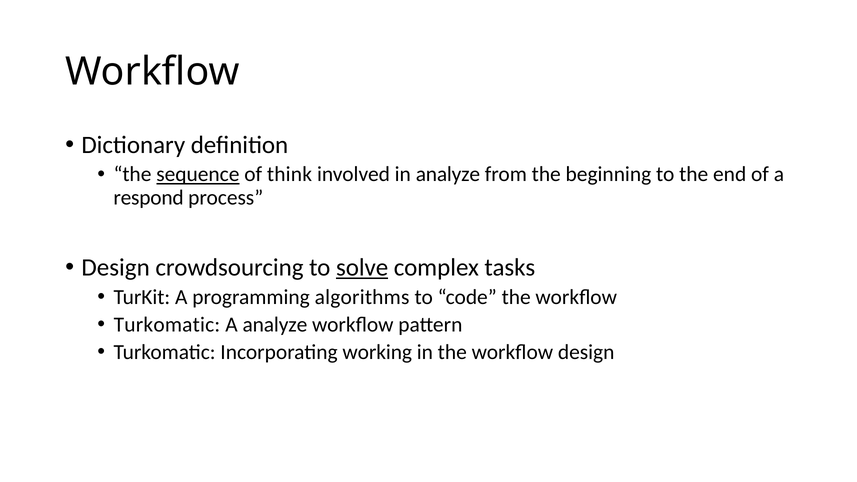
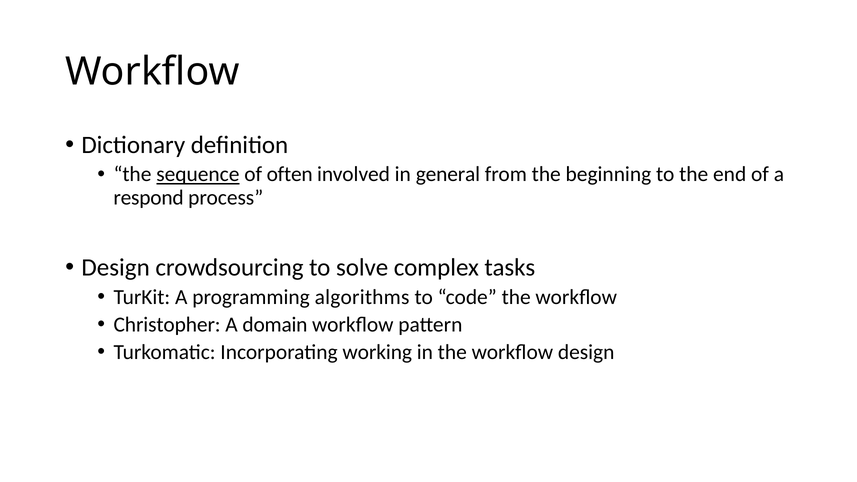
think: think -> often (290, 174)
in analyze: analyze -> general (448, 174)
solve underline: present -> none (362, 267)
Turkomatic: Turkomatic -> Christopher (167, 325)
A analyze: analyze -> domain (275, 325)
